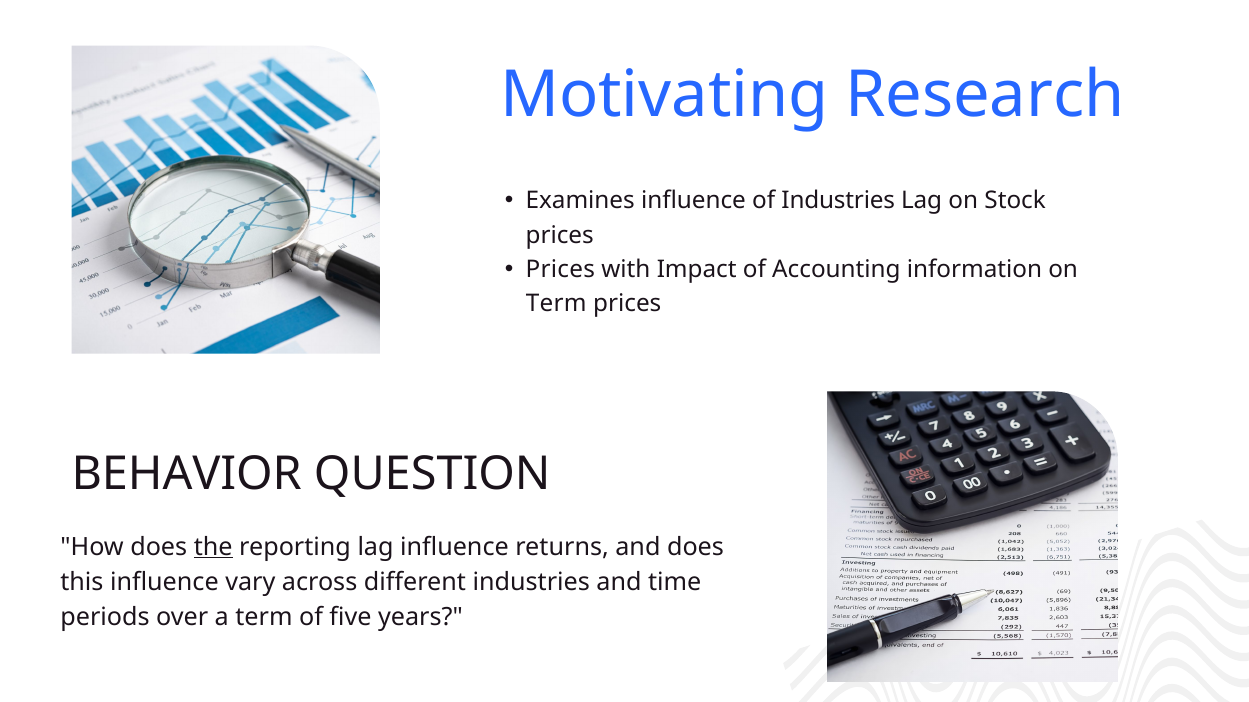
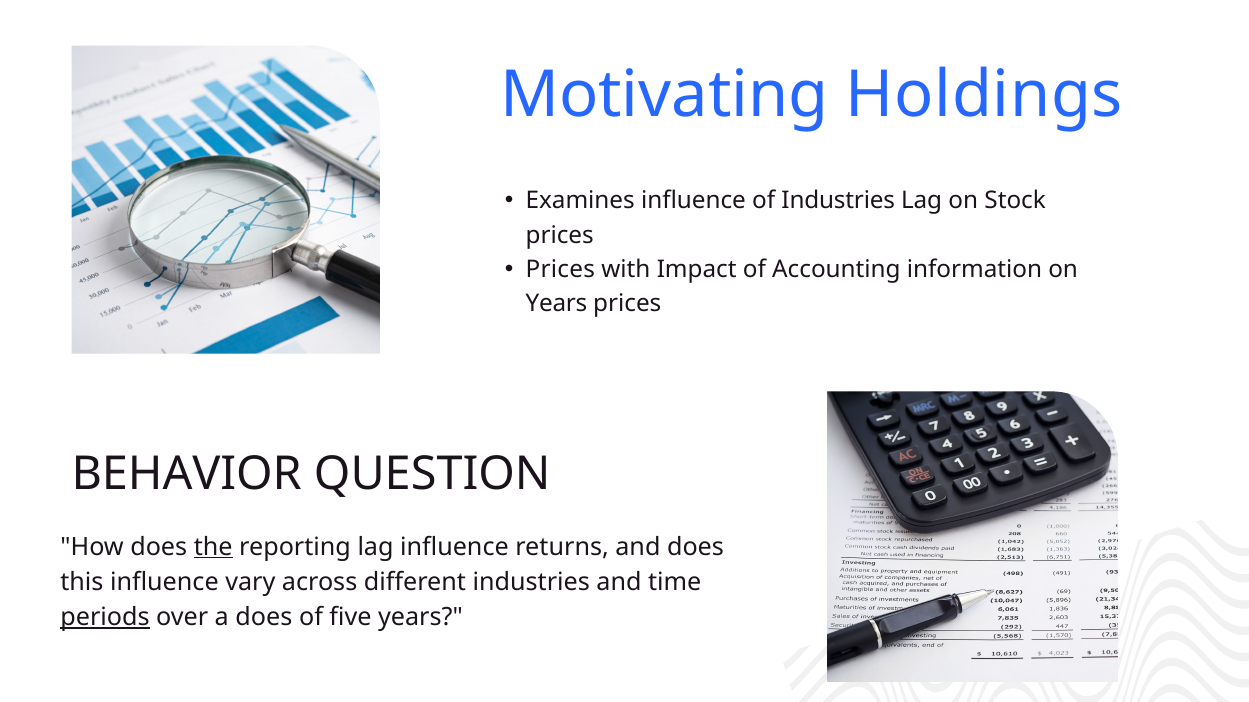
Research: Research -> Holdings (985, 95)
Term: Term -> Years (556, 304)
periods underline: none -> present (105, 618)
a term: term -> does (264, 618)
